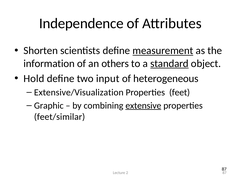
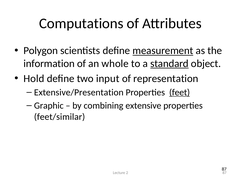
Independence: Independence -> Computations (81, 23)
Shorten: Shorten -> Polygon (41, 51)
others: others -> whole (115, 63)
heterogeneous: heterogeneous -> representation (166, 78)
Extensive/Visualization: Extensive/Visualization -> Extensive/Presentation (79, 92)
feet underline: none -> present (180, 92)
extensive underline: present -> none (143, 105)
